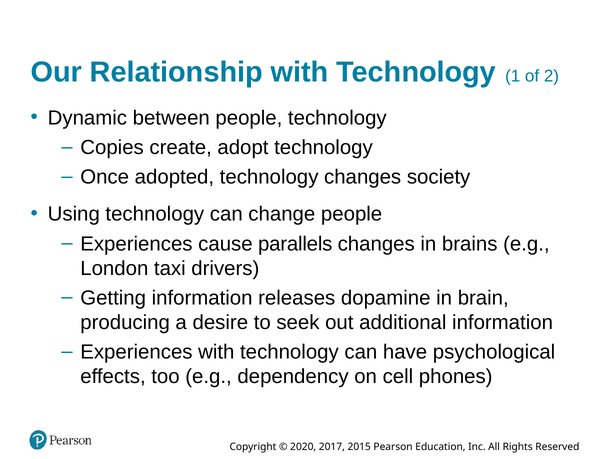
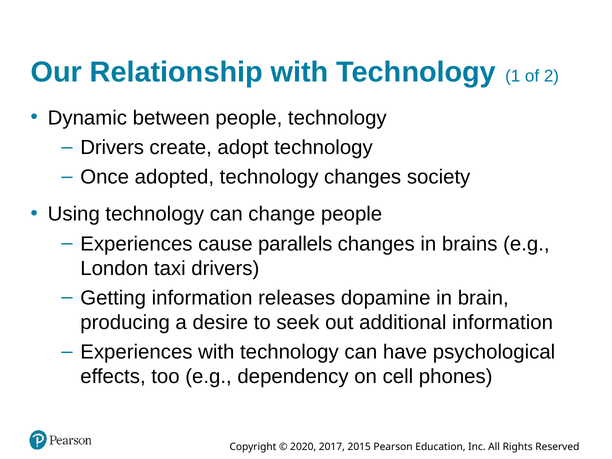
Copies: Copies -> Drivers (112, 147)
